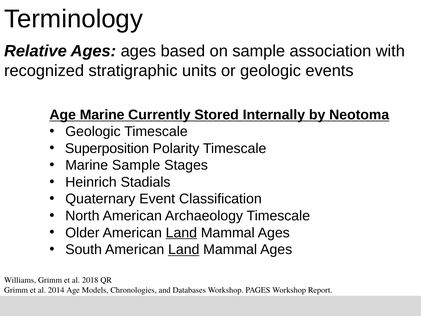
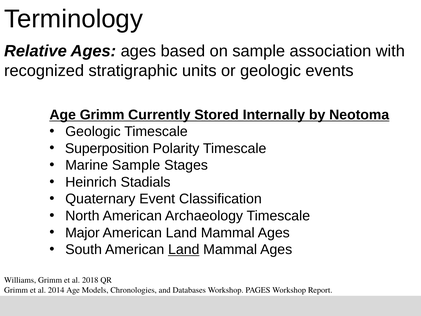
Age Marine: Marine -> Grimm (102, 115)
Older: Older -> Major (82, 233)
Land underline: present -> none (181, 233)
